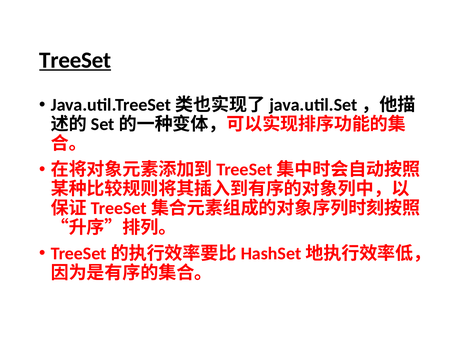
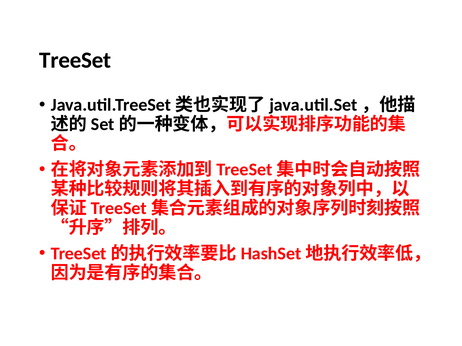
TreeSet underline: present -> none (75, 60)
